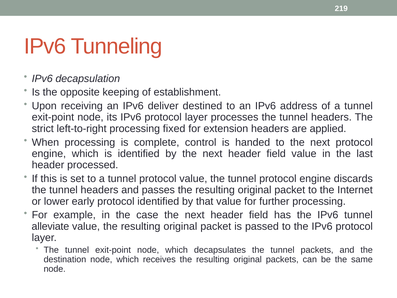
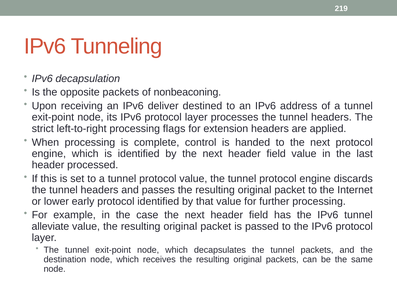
opposite keeping: keeping -> packets (121, 92)
establishment: establishment -> nonbeaconing (187, 92)
fixed: fixed -> flags (174, 128)
